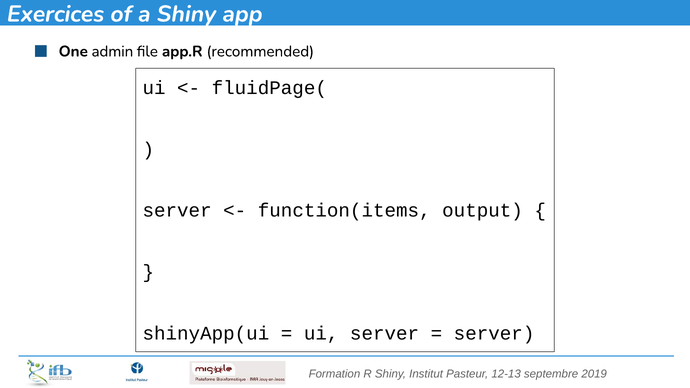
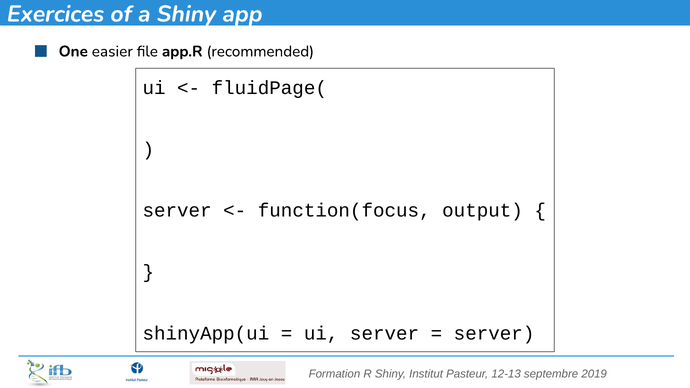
admin: admin -> easier (112, 51)
function(items: function(items -> function(focus (344, 211)
